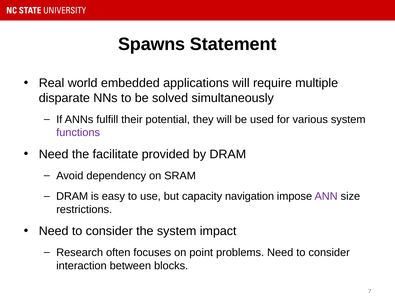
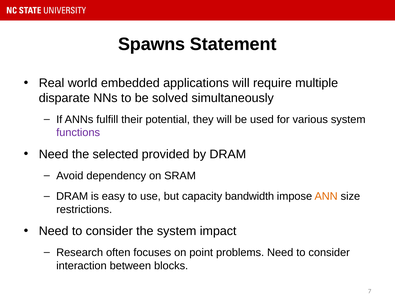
facilitate: facilitate -> selected (116, 154)
navigation: navigation -> bandwidth (250, 196)
ANN colour: purple -> orange (326, 196)
